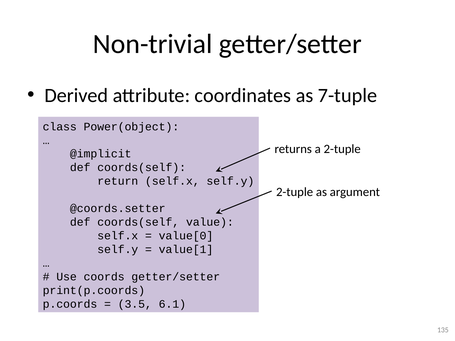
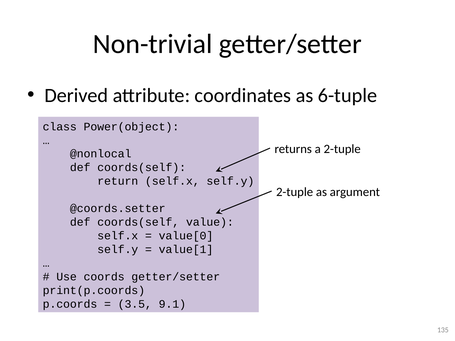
7-tuple: 7-tuple -> 6-tuple (347, 95)
@implicit: @implicit -> @nonlocal (101, 154)
6.1: 6.1 -> 9.1 (172, 304)
